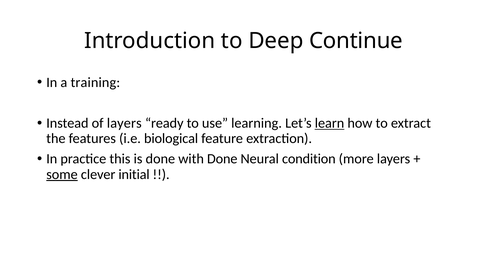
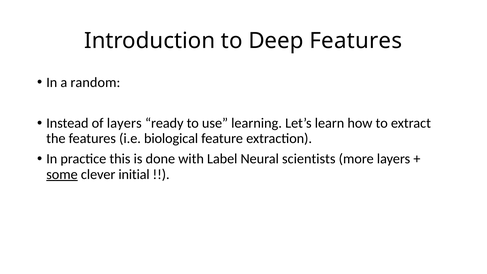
Deep Continue: Continue -> Features (356, 41)
training: training -> random (95, 82)
learn underline: present -> none (330, 123)
with Done: Done -> Label (222, 159)
condition: condition -> scientists (309, 159)
